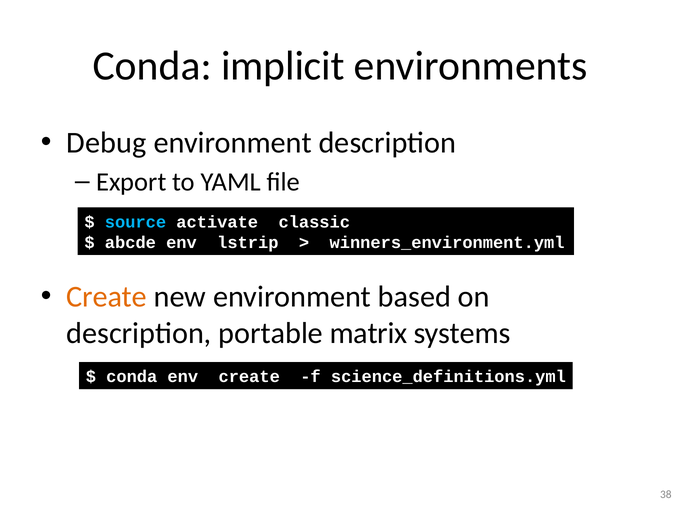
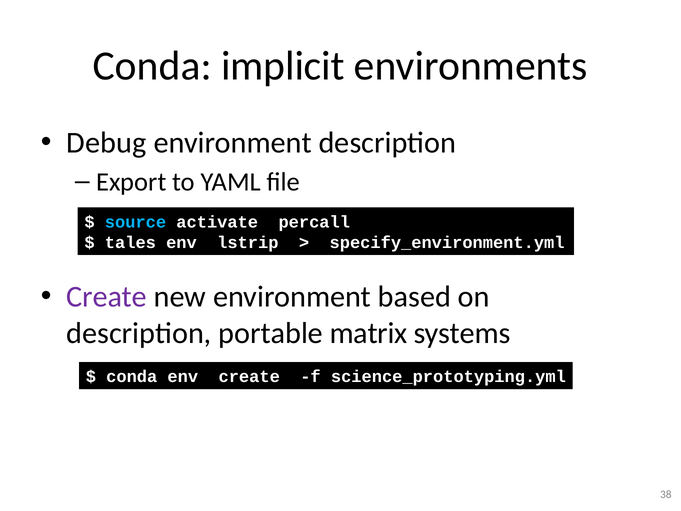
classic: classic -> percall (314, 222)
abcde: abcde -> tales (130, 242)
winners_environment.yml: winners_environment.yml -> specify_environment.yml (447, 242)
Create colour: orange -> purple (107, 297)
science_definitions.yml: science_definitions.yml -> science_prototyping.yml (448, 377)
